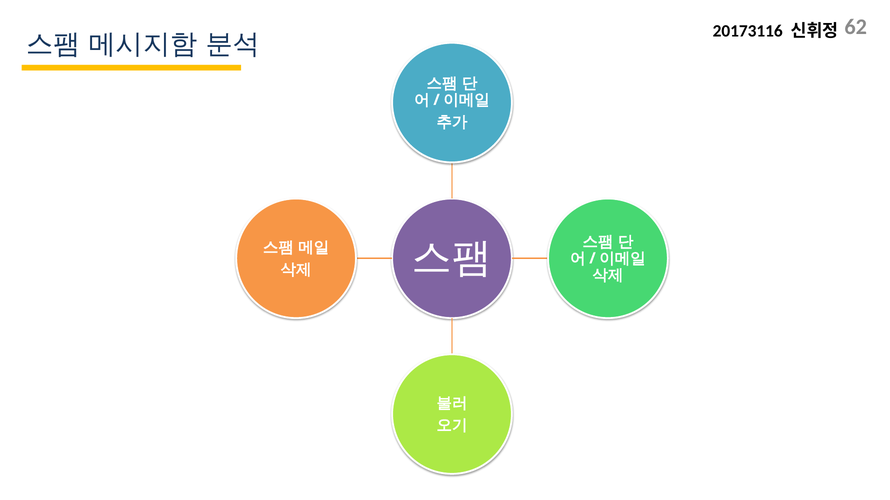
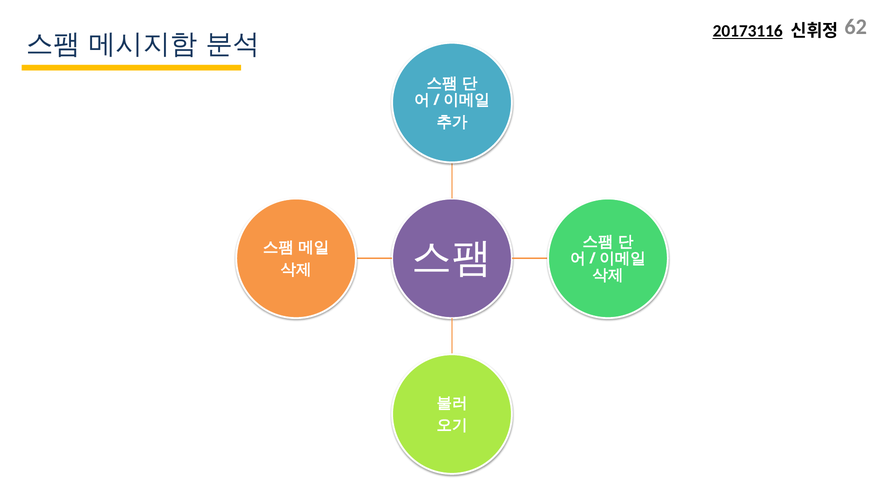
20173116 underline: none -> present (748, 31)
